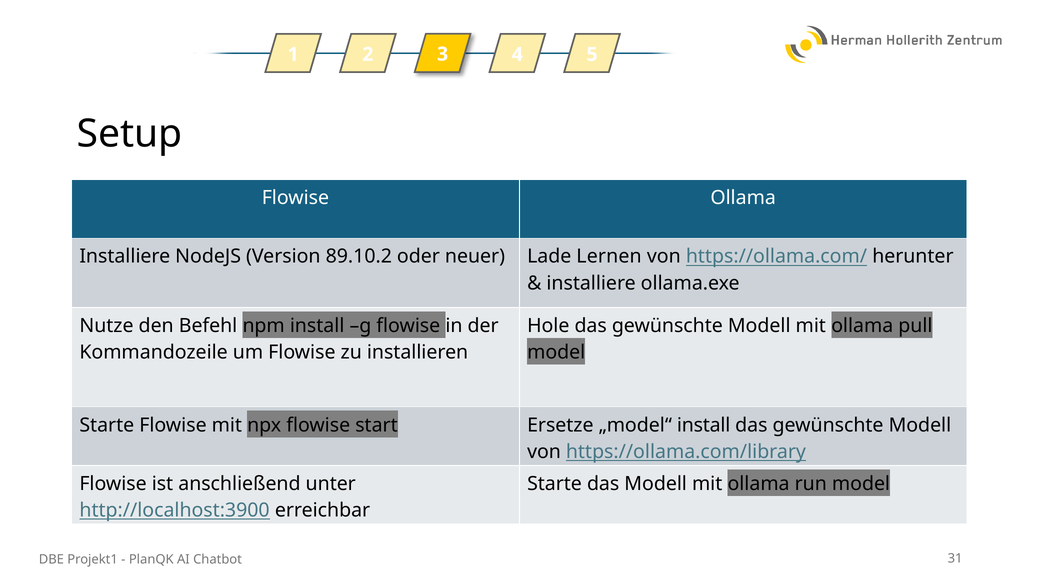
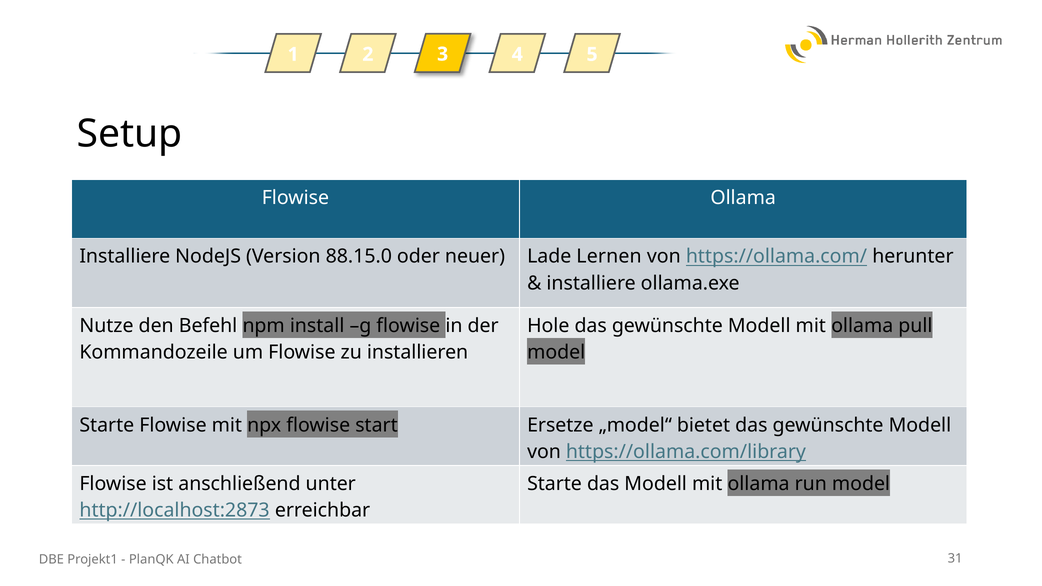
89.10.2: 89.10.2 -> 88.15.0 (359, 257)
„model“ install: install -> bietet (704, 425)
http://localhost:3900: http://localhost:3900 -> http://localhost:2873 (175, 510)
